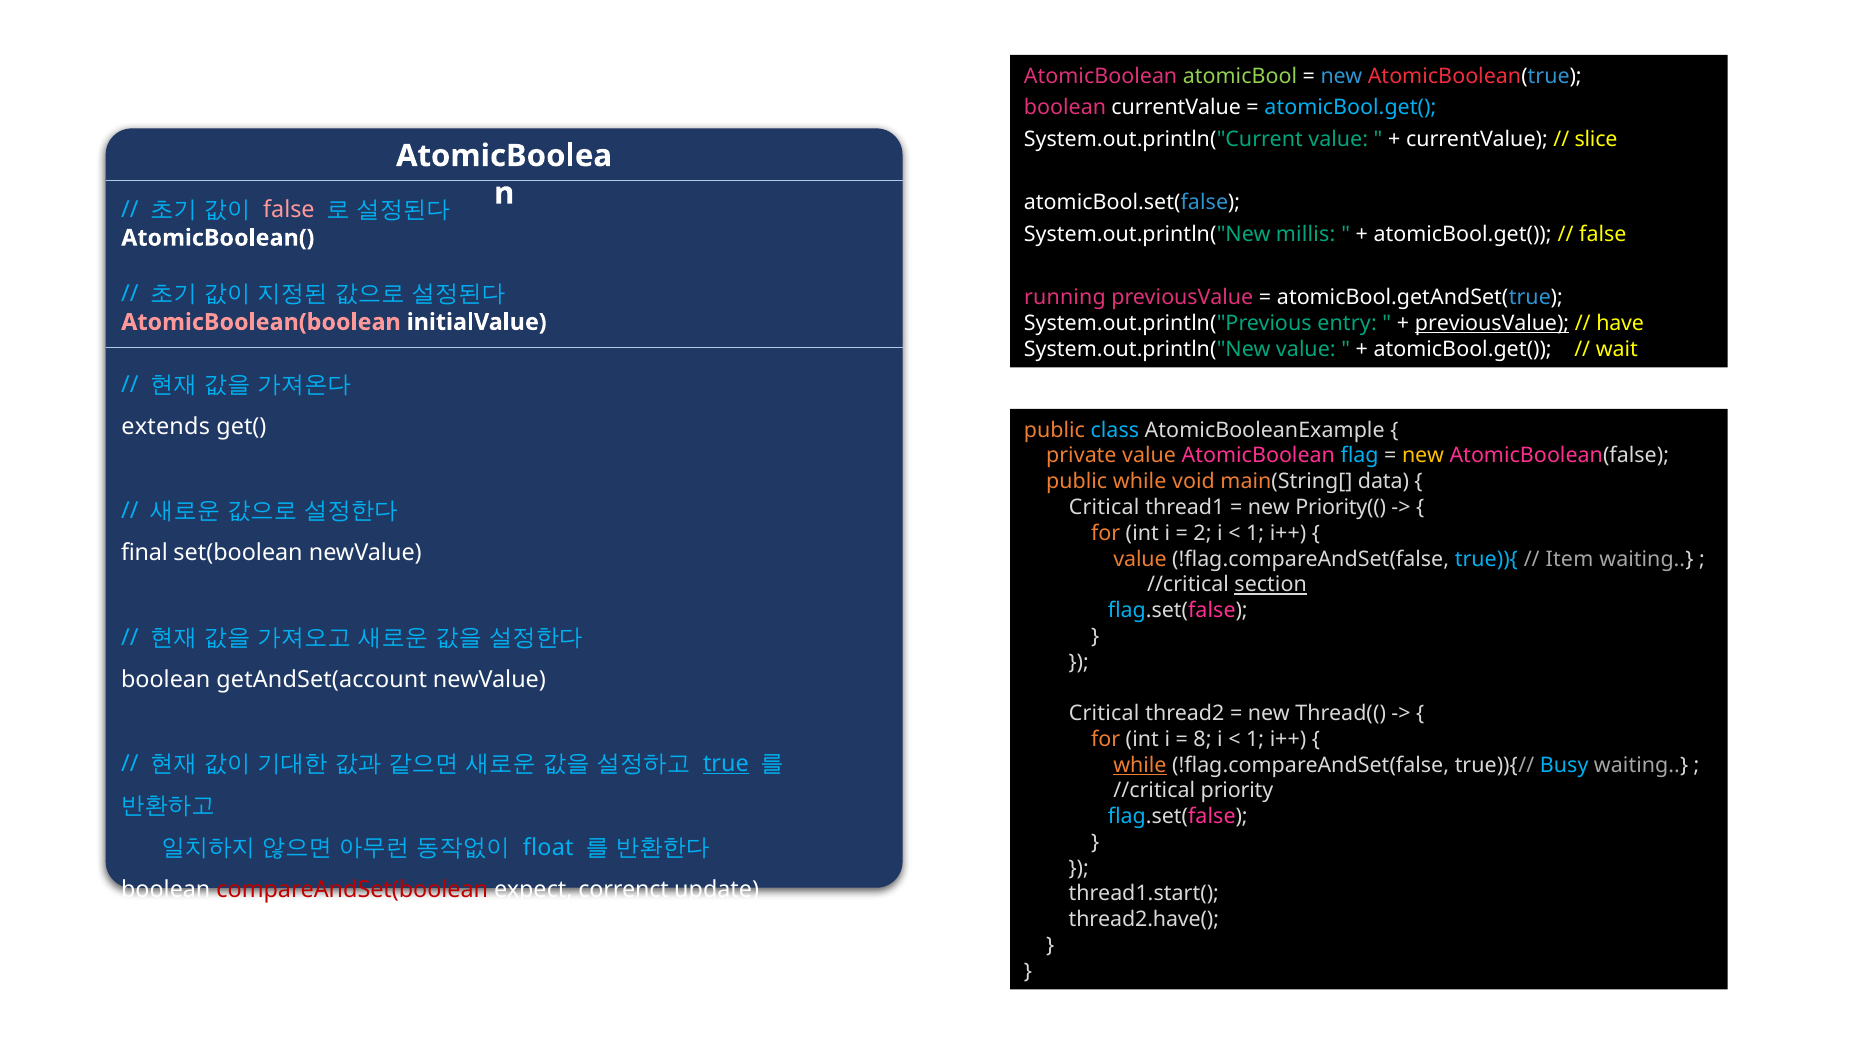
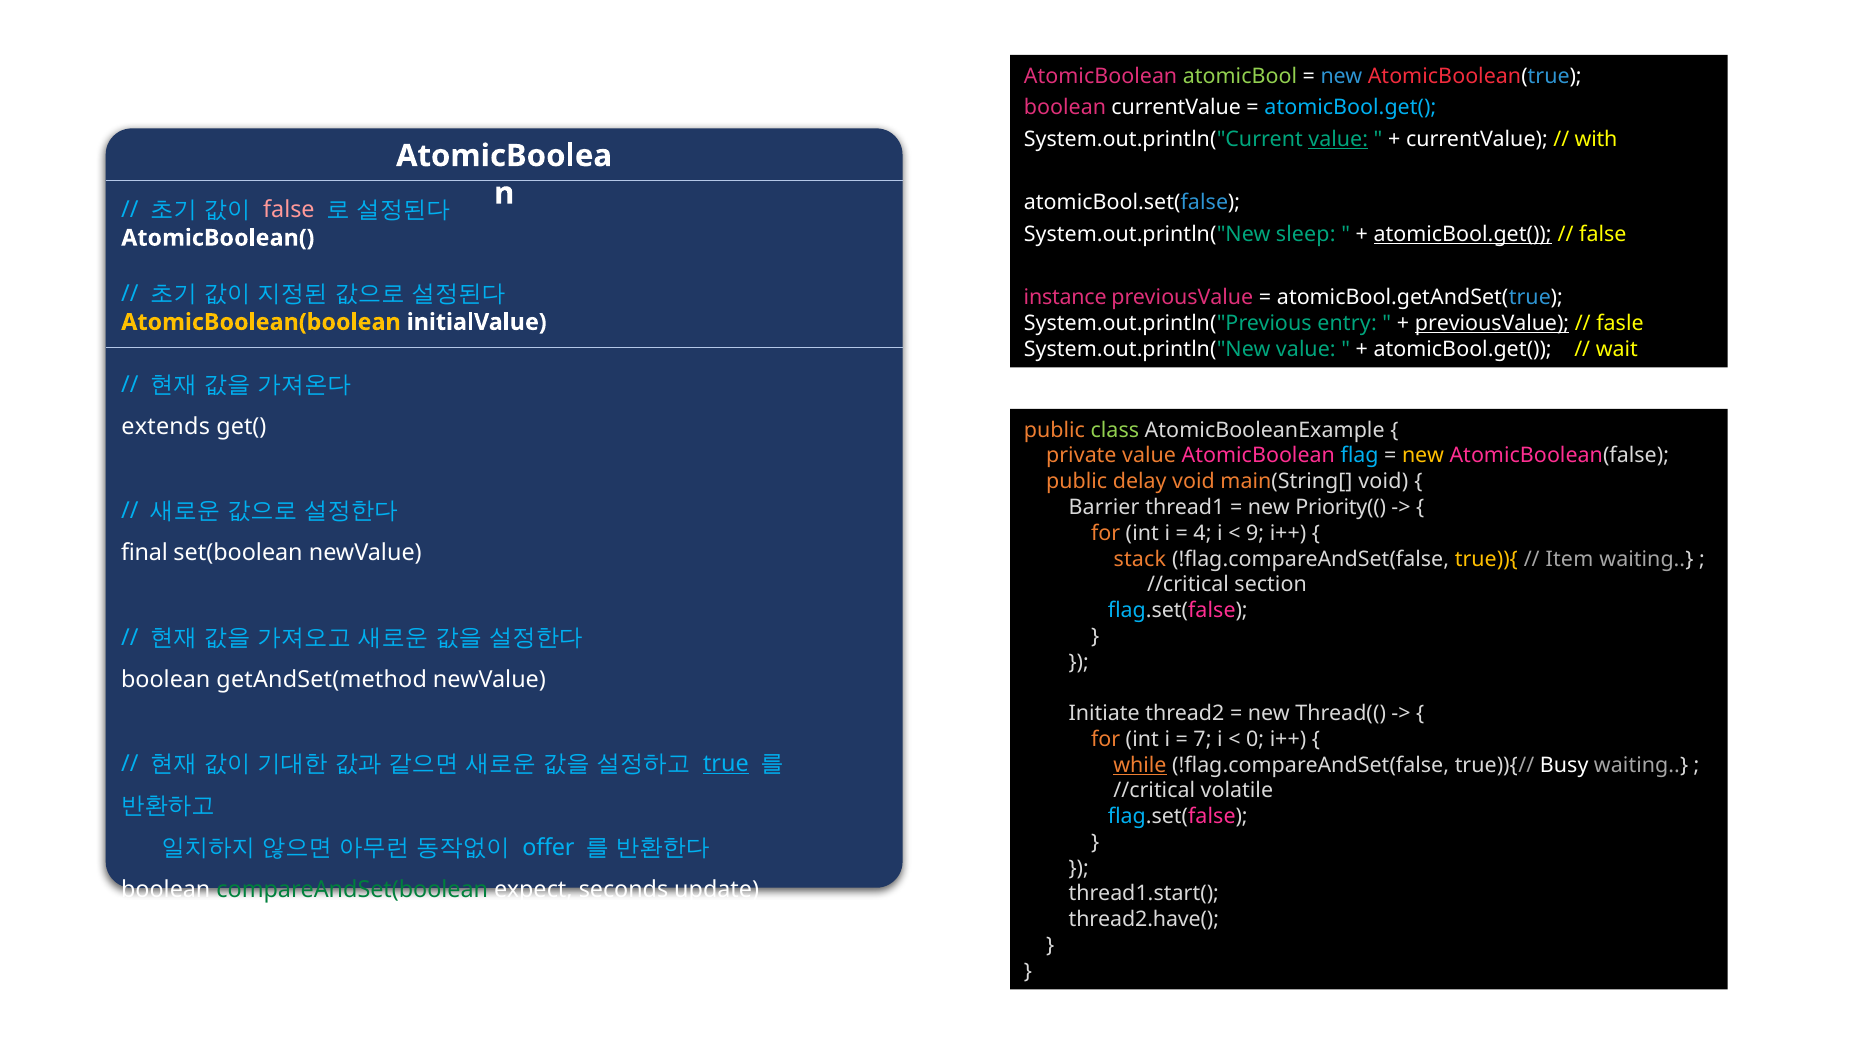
value underline: none -> present (1338, 140)
slice: slice -> with (1596, 140)
millis: millis -> sleep (1306, 234)
atomicBool.get( underline: none -> present (1463, 234)
running: running -> instance (1065, 298)
have: have -> fasle (1620, 323)
AtomicBoolean(boolean colour: pink -> yellow (261, 322)
class colour: light blue -> light green (1115, 430)
public while: while -> delay (1140, 482)
main(String[ data: data -> void (1383, 482)
Critical: Critical -> Barrier (1104, 507)
2: 2 -> 4 (1203, 533)
1: 1 -> 9 (1255, 533)
value: value -> stack (1140, 559)
true)){ colour: light blue -> yellow (1486, 559)
section underline: present -> none (1271, 585)
getAndSet(account: getAndSet(account -> getAndSet(method (322, 679)
Critical: Critical -> Initiate (1104, 713)
8: 8 -> 7 (1203, 739)
1: 1 -> 0 (1255, 739)
Busy colour: light blue -> white (1564, 765)
priority: priority -> volatile (1237, 791)
float: float -> offer (548, 848)
compareAndSet(boolean colour: red -> green (352, 890)
correnct: correnct -> seconds (624, 890)
